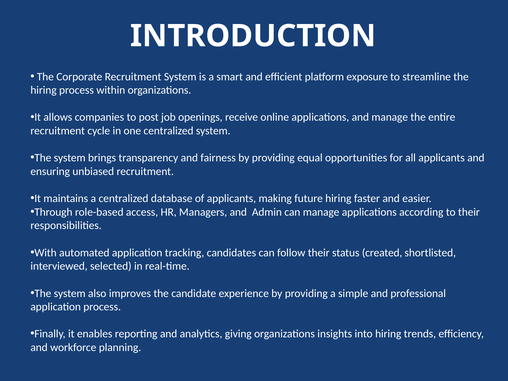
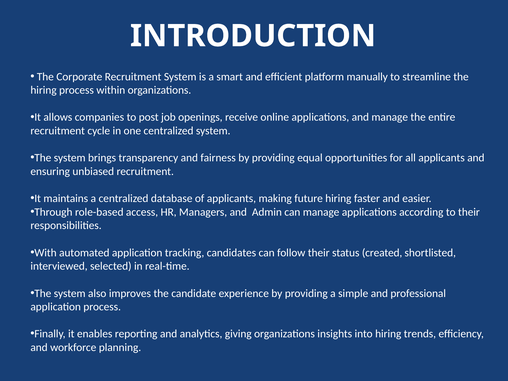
exposure: exposure -> manually (367, 77)
